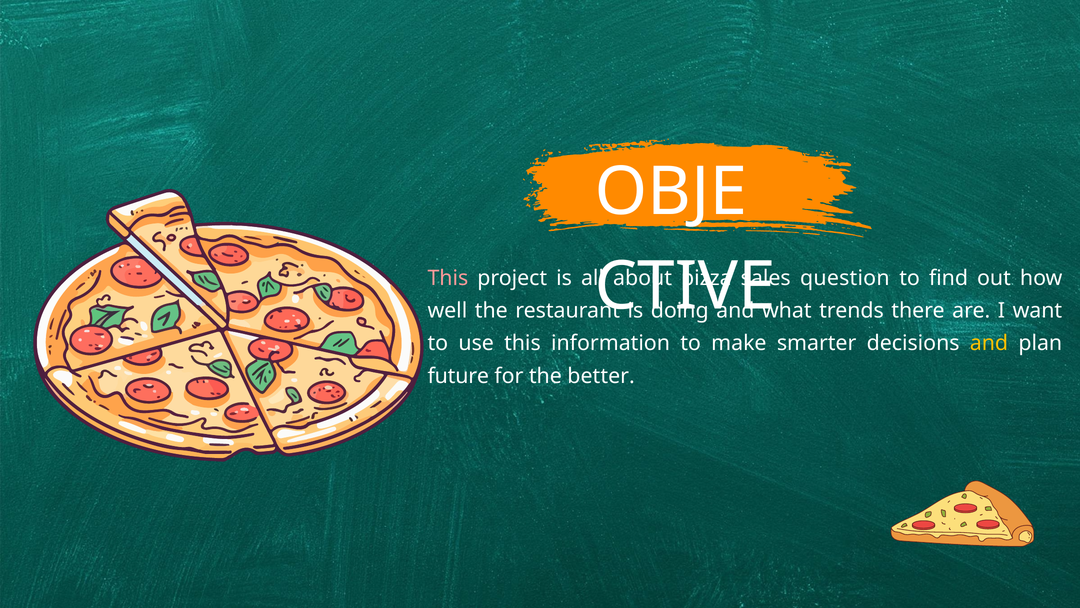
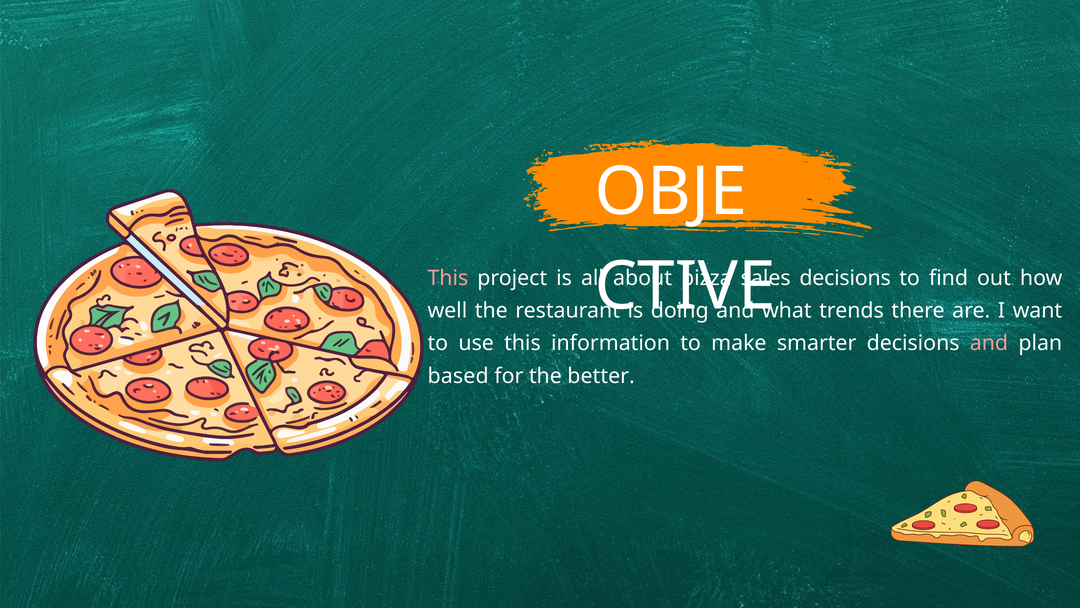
question: question -> decisions (845, 278)
and colour: yellow -> pink (989, 343)
future: future -> based (458, 376)
